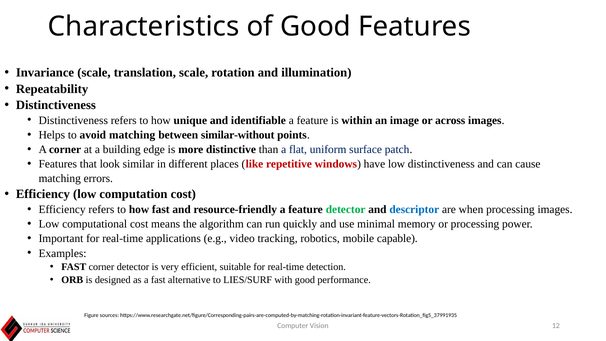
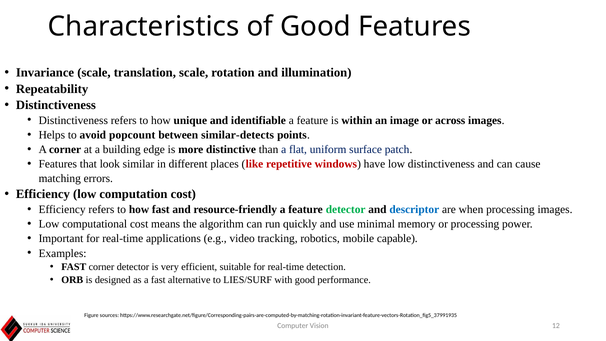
avoid matching: matching -> popcount (132, 135)
similar-without: similar-without -> similar-detects (238, 135)
